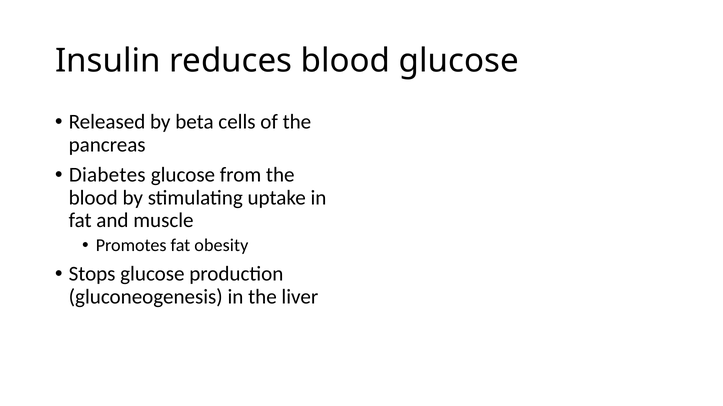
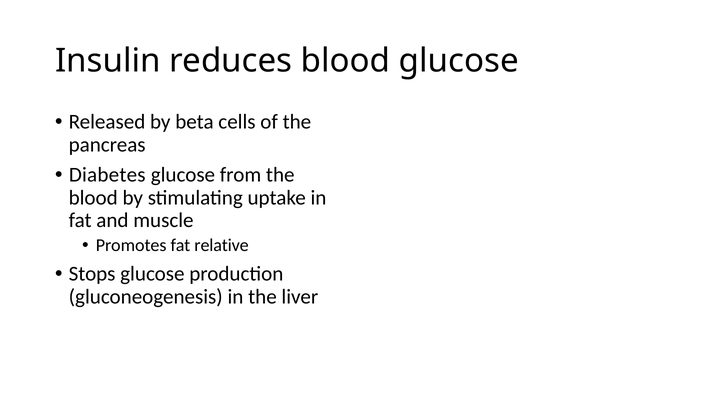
obesity: obesity -> relative (222, 246)
